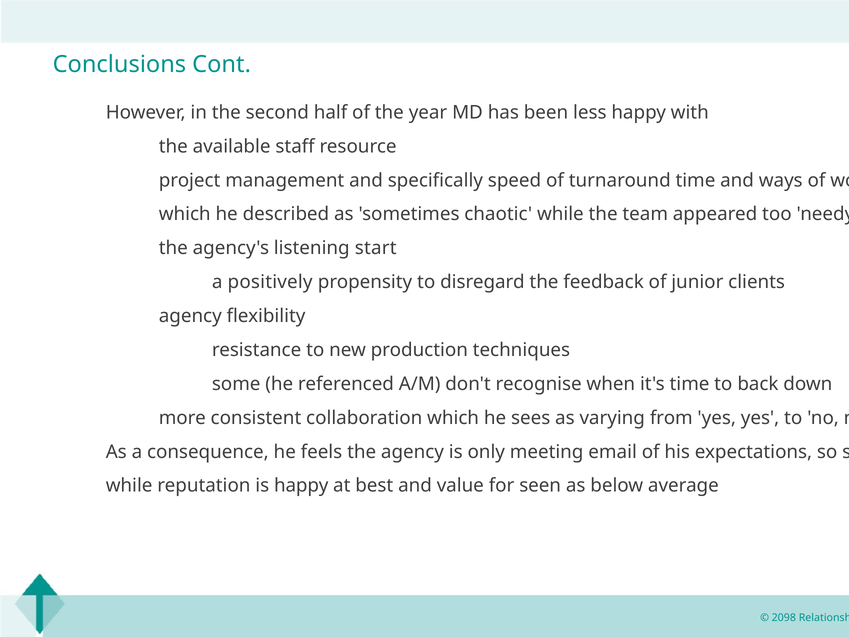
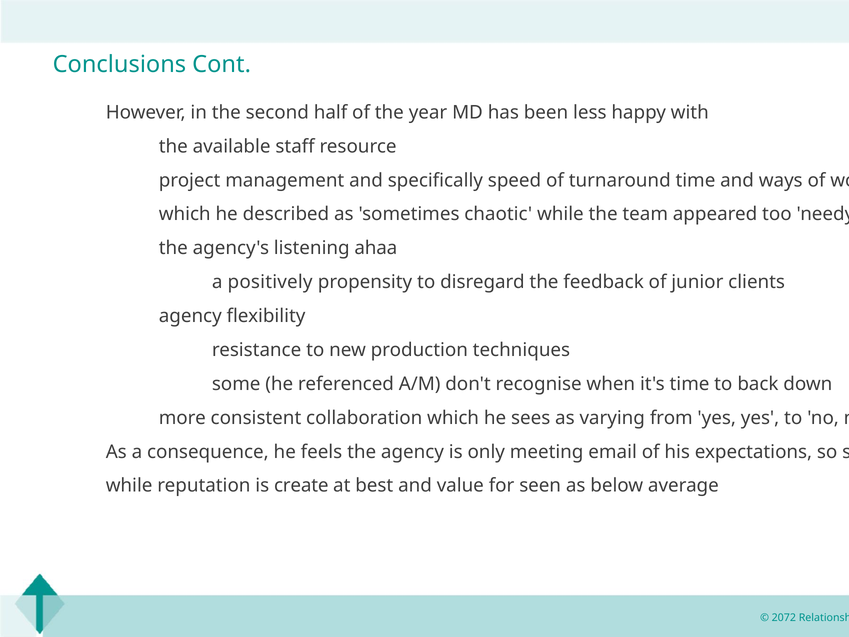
start: start -> ahaa (376, 248)
is happy: happy -> create (301, 486)
2098: 2098 -> 2072 (784, 617)
